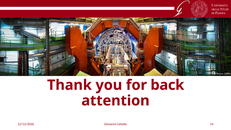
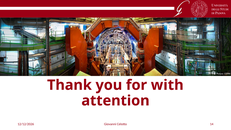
back: back -> with (167, 85)
